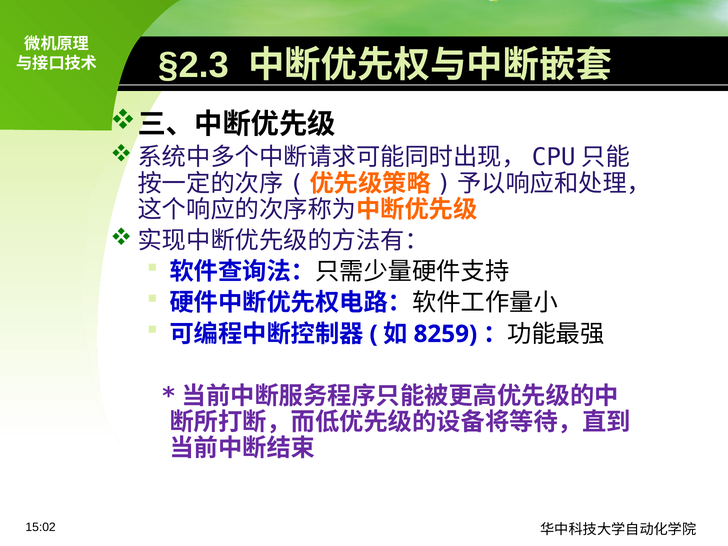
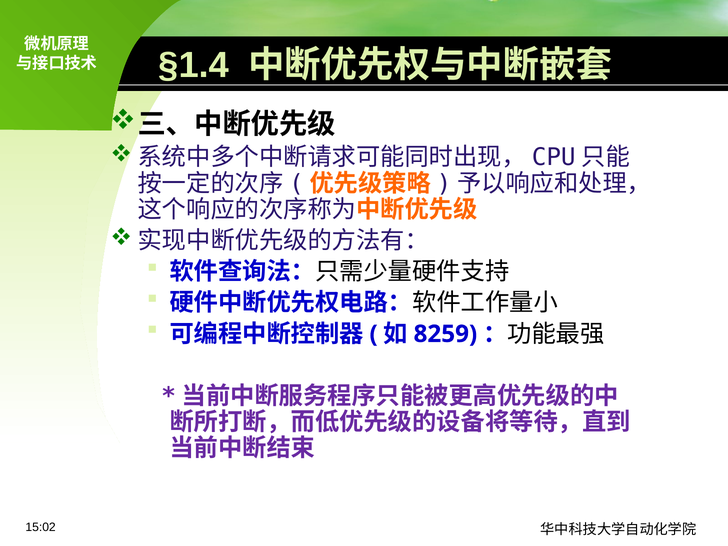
§2.3: §2.3 -> §1.4 (194, 65)
